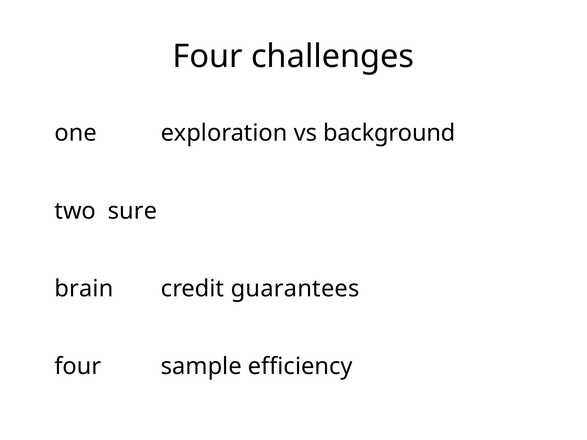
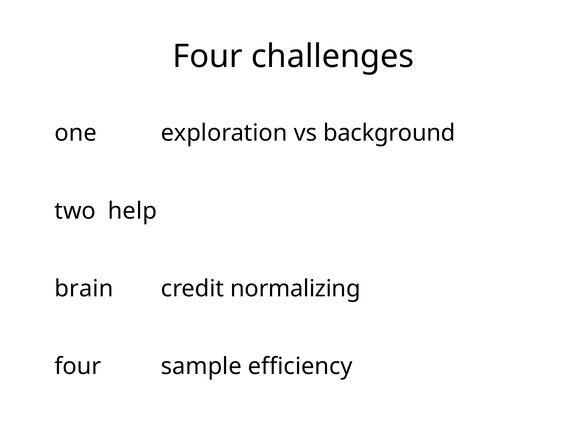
sure: sure -> help (132, 211)
guarantees: guarantees -> normalizing (295, 289)
